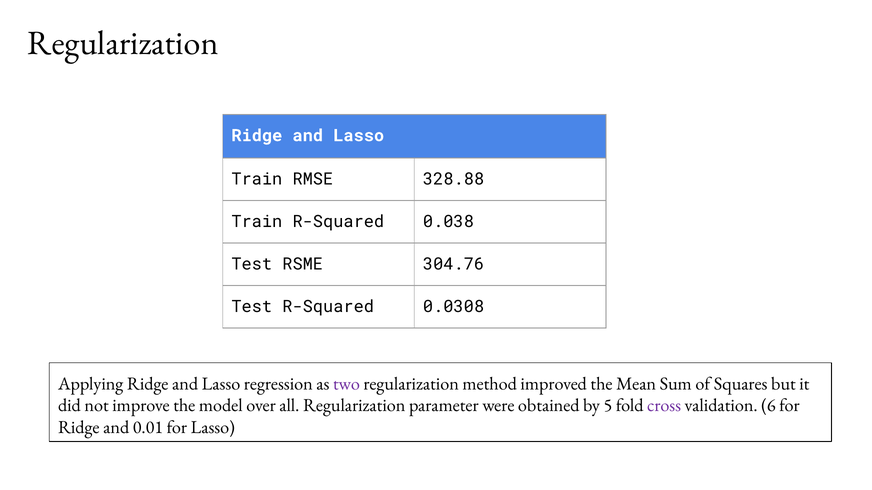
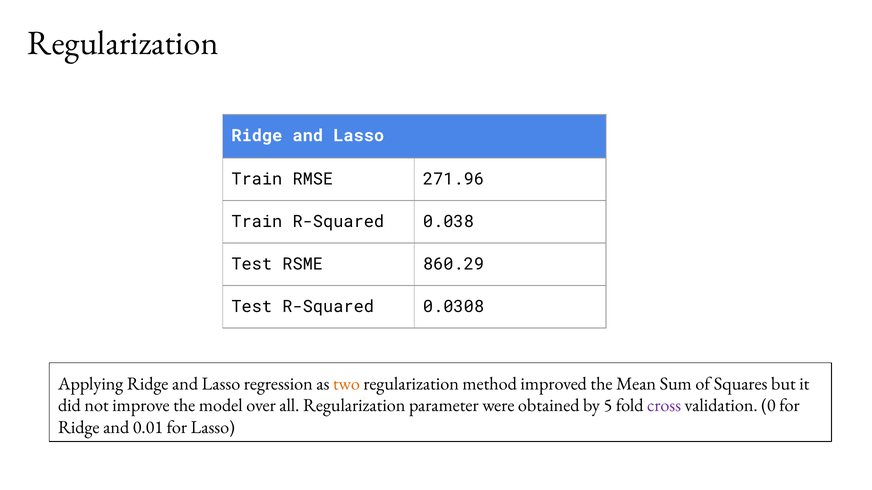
328.88: 328.88 -> 271.96 (454, 179)
304.76: 304.76 -> 860.29 (454, 264)
two colour: purple -> orange (346, 384)
6: 6 -> 0 (768, 406)
